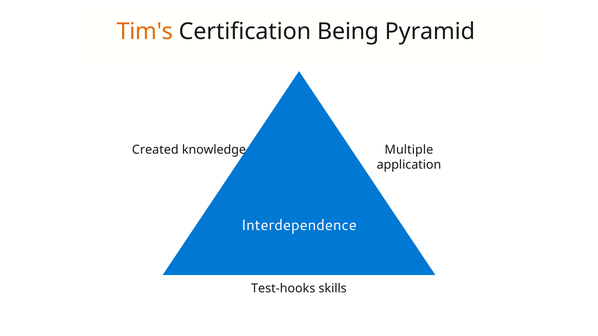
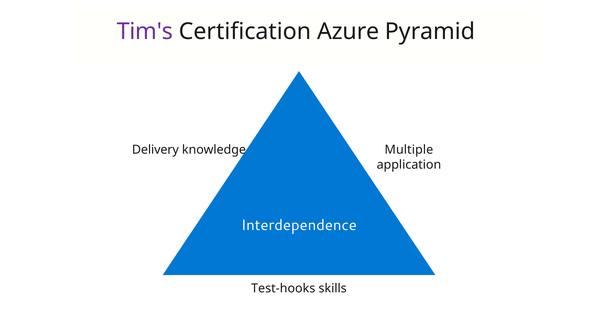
Tim's colour: orange -> purple (145, 31)
Being: Being -> Azure (348, 31)
Created: Created -> Delivery (155, 150)
